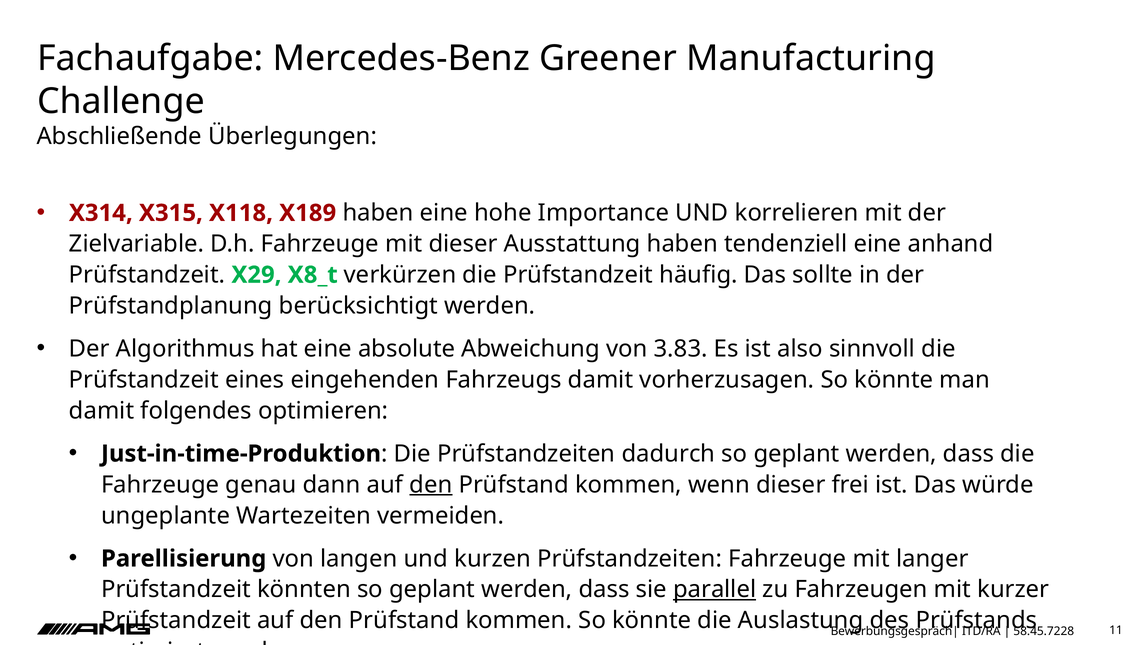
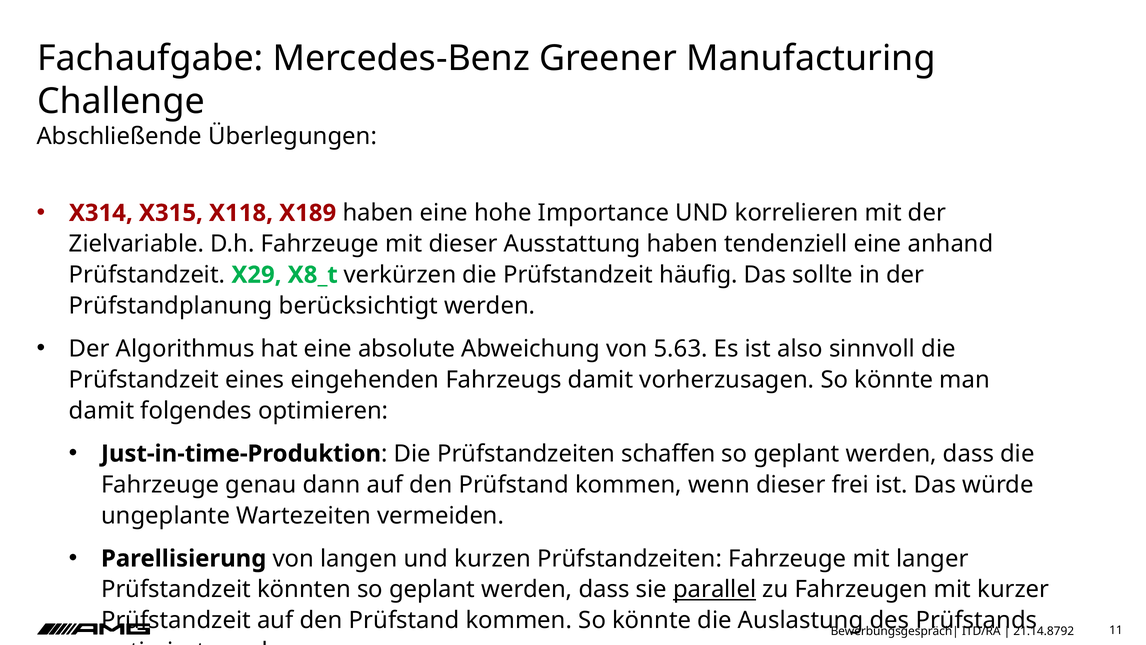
3.83: 3.83 -> 5.63 (681, 349)
dadurch: dadurch -> schaffen (669, 453)
den underline: present -> none (431, 484)
58.45.7228: 58.45.7228 -> 21.14.8792 (1044, 631)
